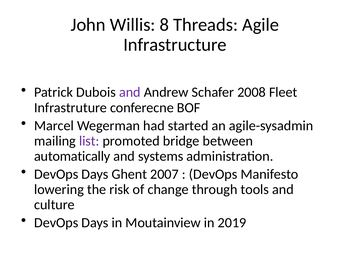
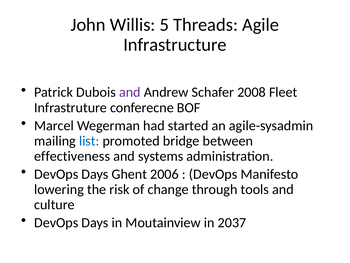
8: 8 -> 5 (164, 25)
list colour: purple -> blue (89, 141)
automatically: automatically -> effectiveness (72, 156)
2007: 2007 -> 2006 (164, 174)
2019: 2019 -> 2037 (232, 222)
